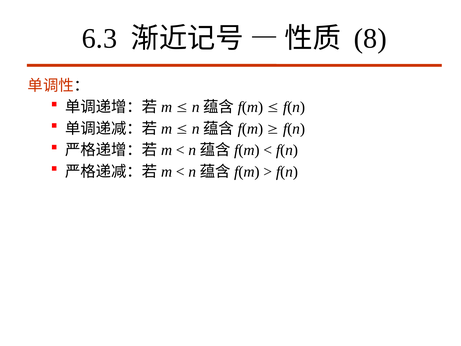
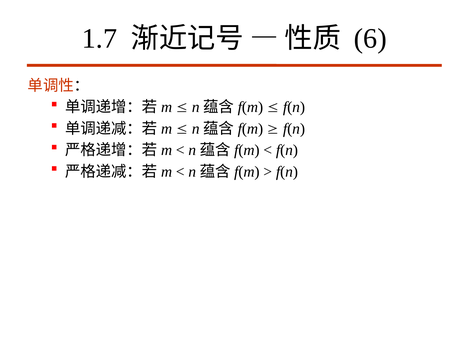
6.3: 6.3 -> 1.7 (100, 38)
8: 8 -> 6 (370, 38)
